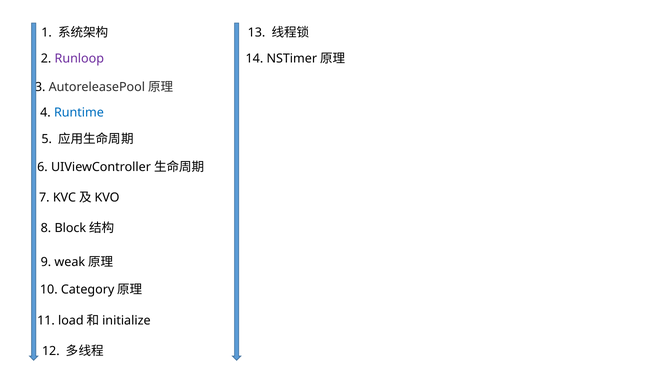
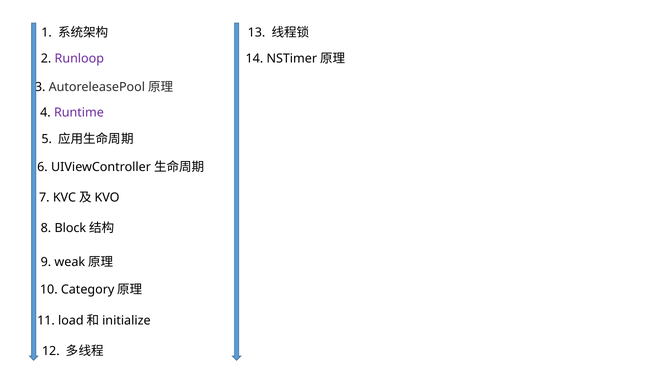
Runtime colour: blue -> purple (79, 112)
